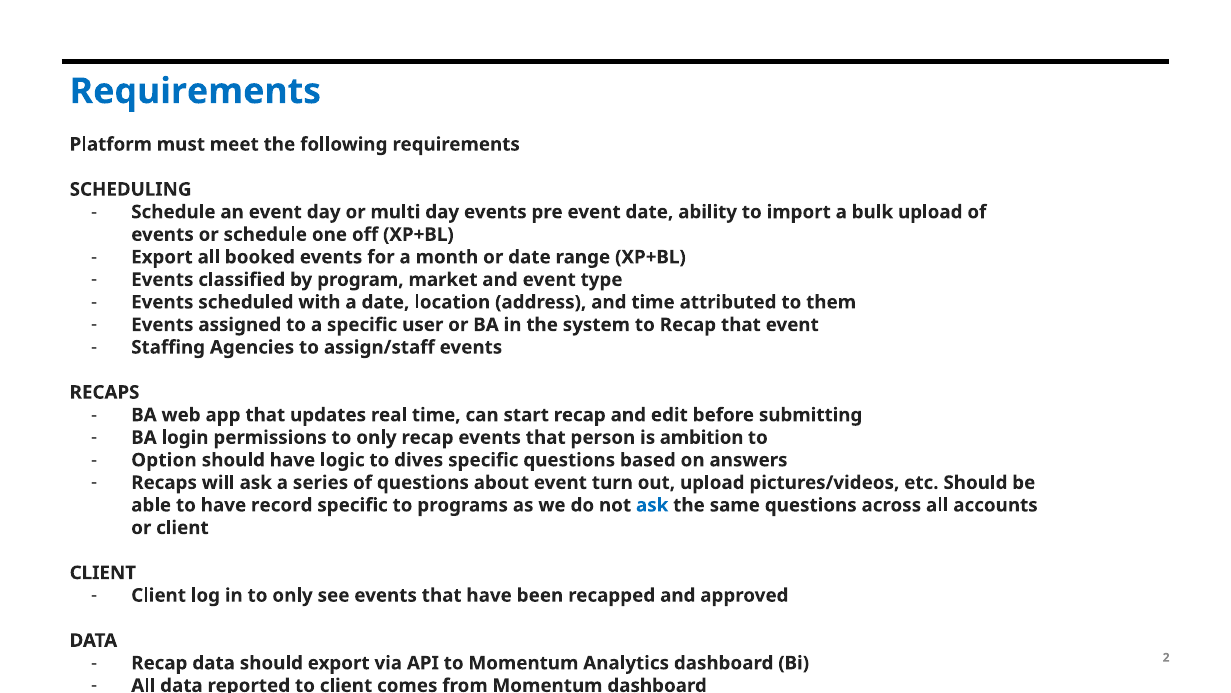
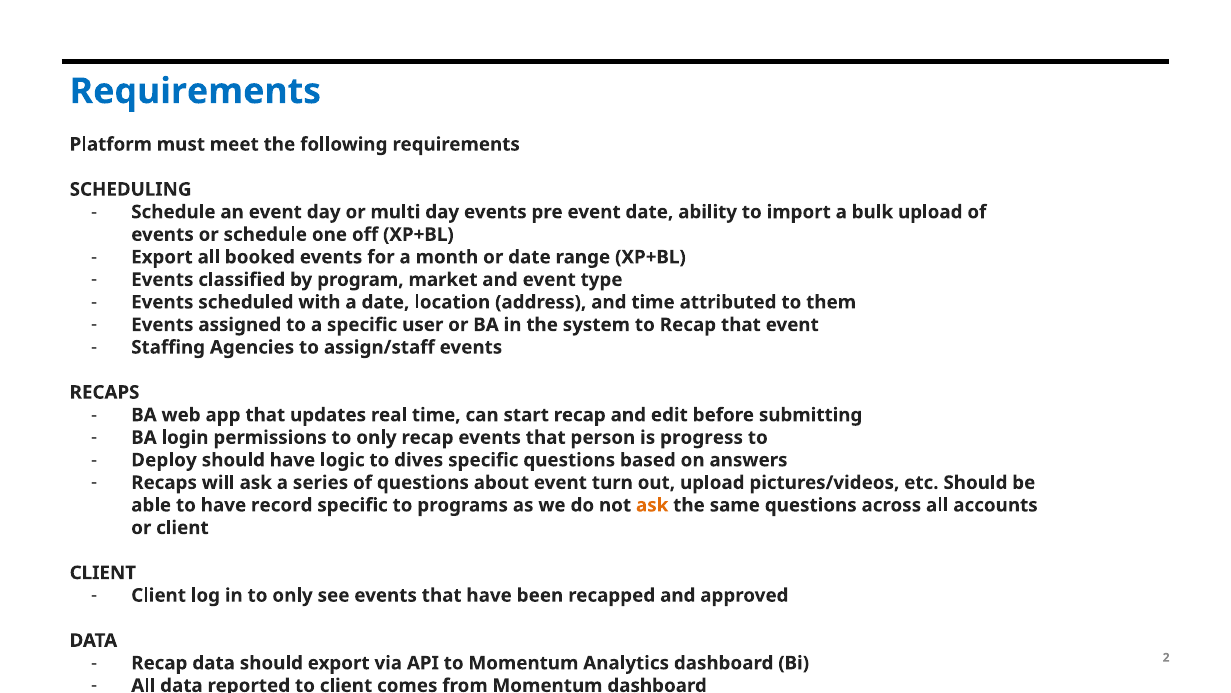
ambition: ambition -> progress (702, 437)
Option: Option -> Deploy (164, 460)
ask colour: blue -> orange (652, 505)
